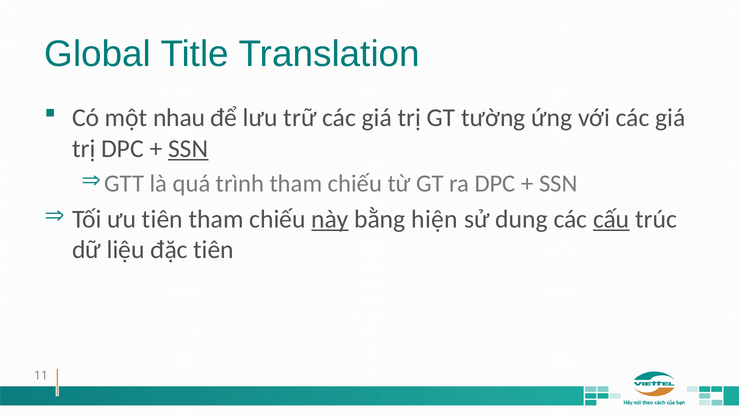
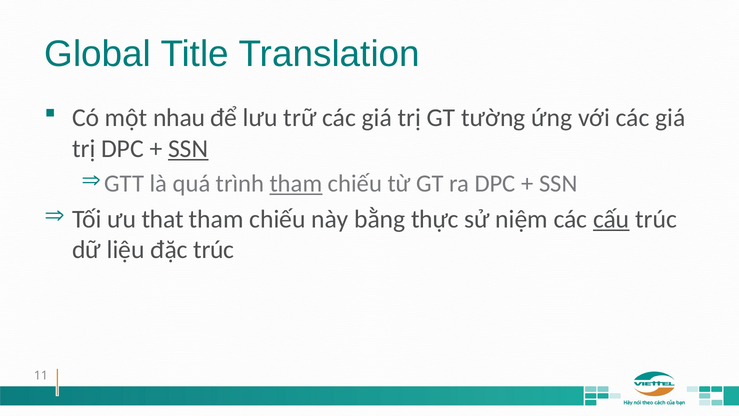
tham underline: none -> present (296, 184)
ưu tiên: tiên -> that (163, 219)
này underline: present -> none (330, 219)
hiện: hiện -> thực (435, 219)
dung: dung -> niệm (521, 219)
đặc tiên: tiên -> trúc (214, 250)
